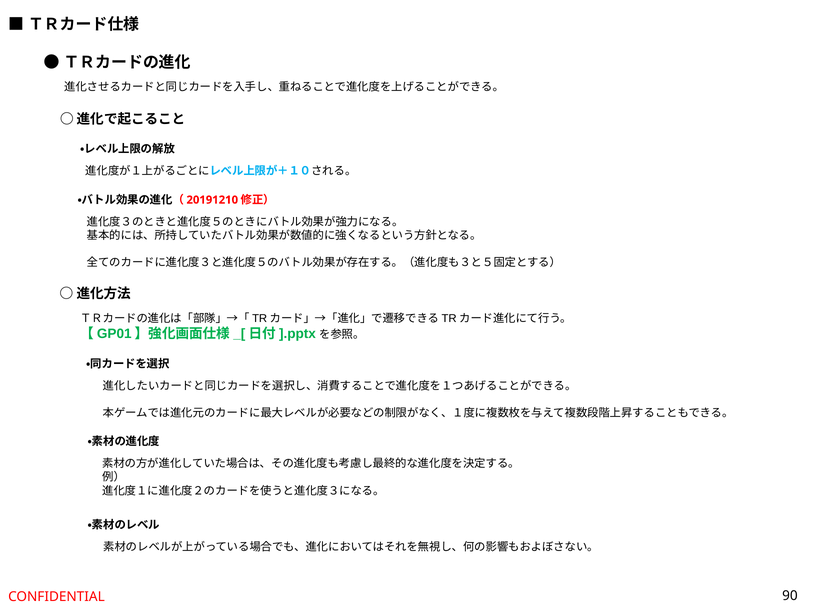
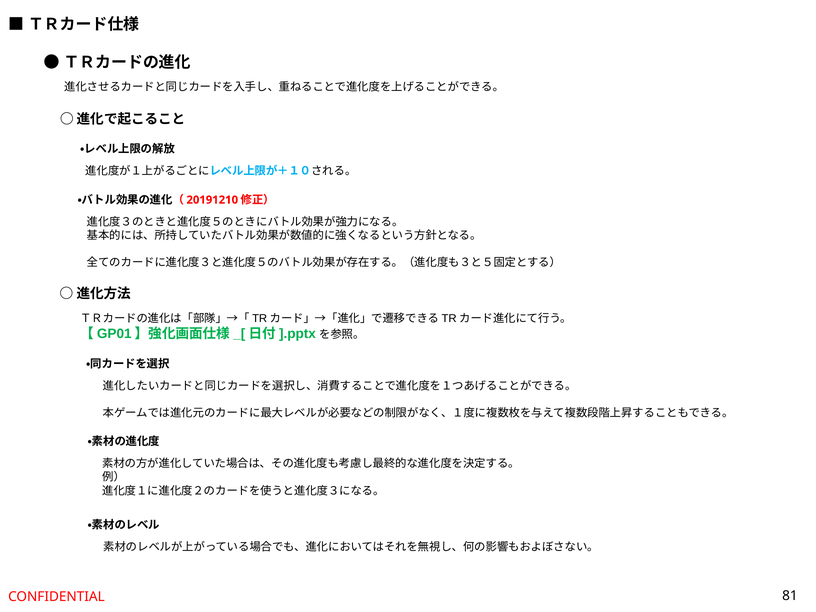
90: 90 -> 81 (790, 596)
